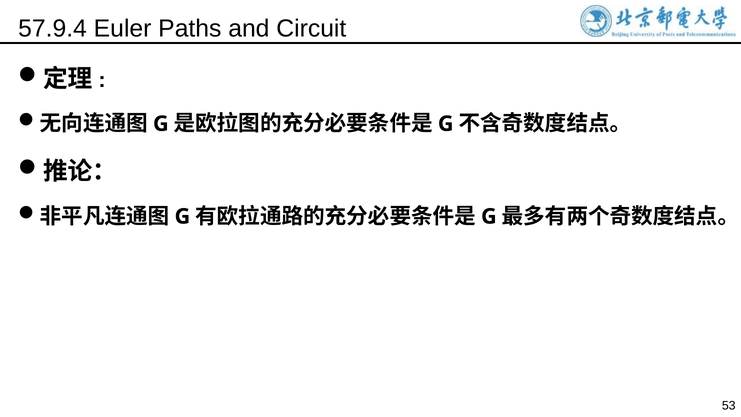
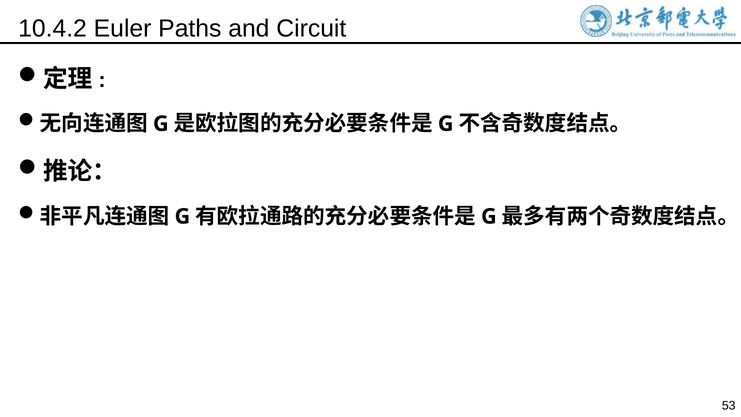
57.9.4: 57.9.4 -> 10.4.2 (53, 29)
